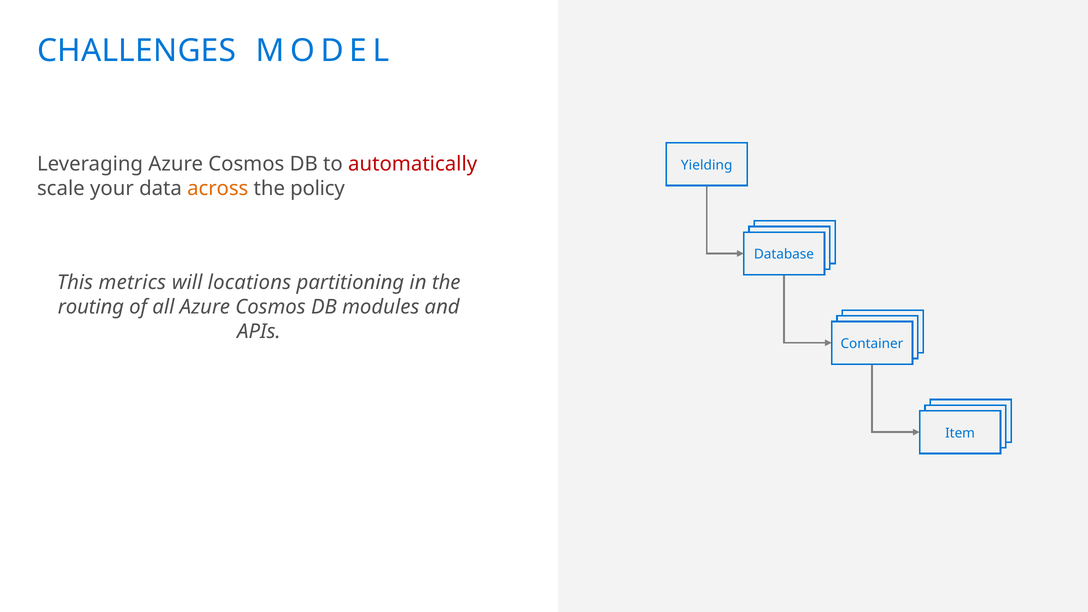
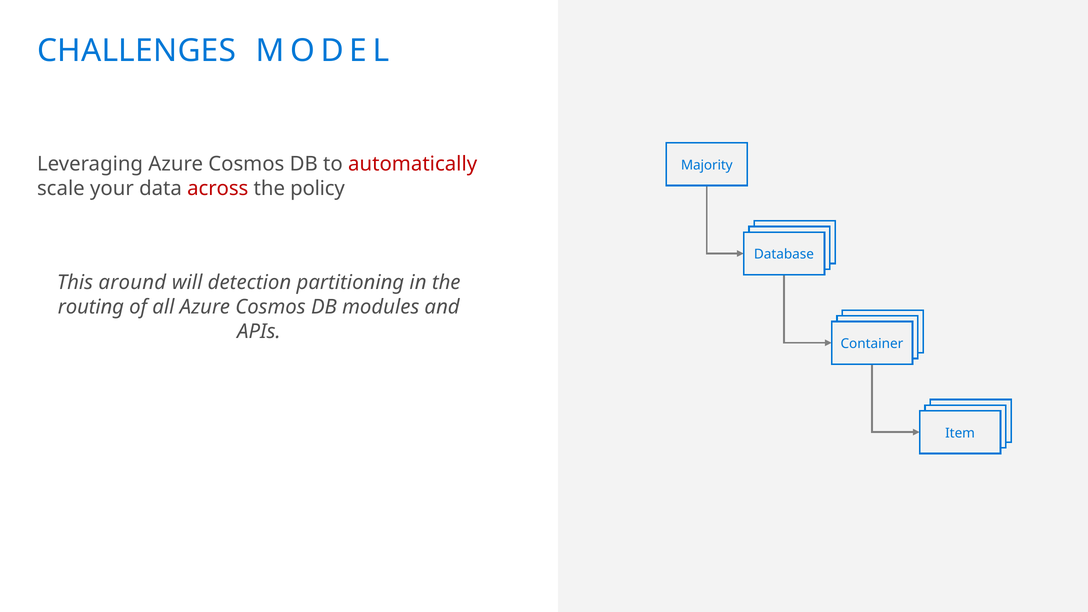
Yielding: Yielding -> Majority (707, 165)
across colour: orange -> red (218, 188)
metrics: metrics -> around (132, 283)
locations: locations -> detection (250, 283)
